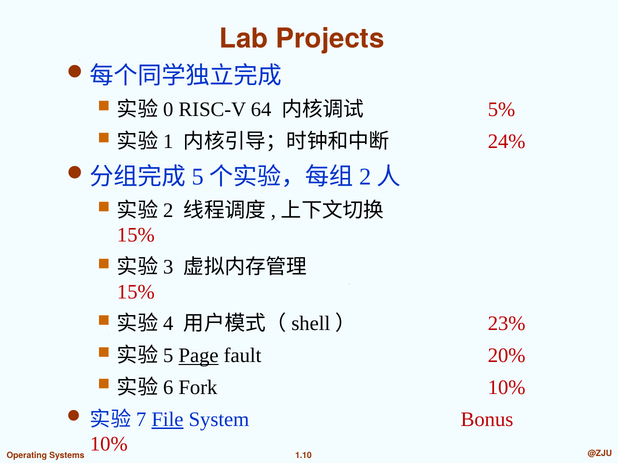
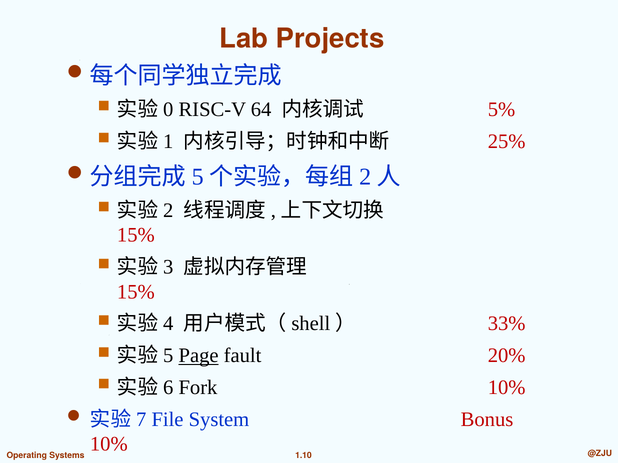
24%: 24% -> 25% (507, 142)
23%: 23% -> 33% (507, 324)
File underline: present -> none (168, 420)
